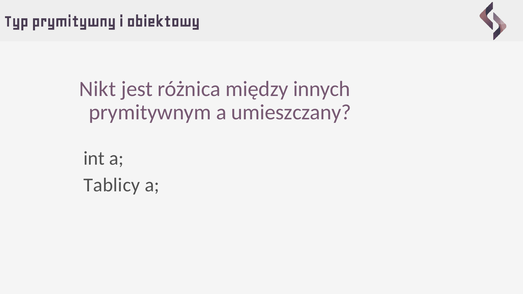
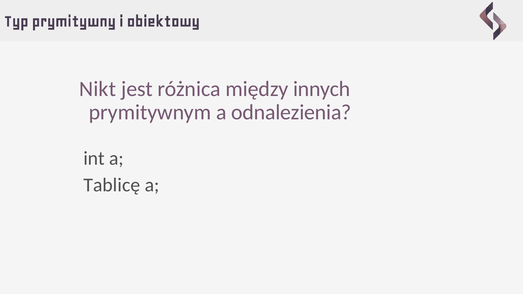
umieszczany: umieszczany -> odnalezienia (291, 112)
Tablicy: Tablicy -> Tablicę (112, 185)
